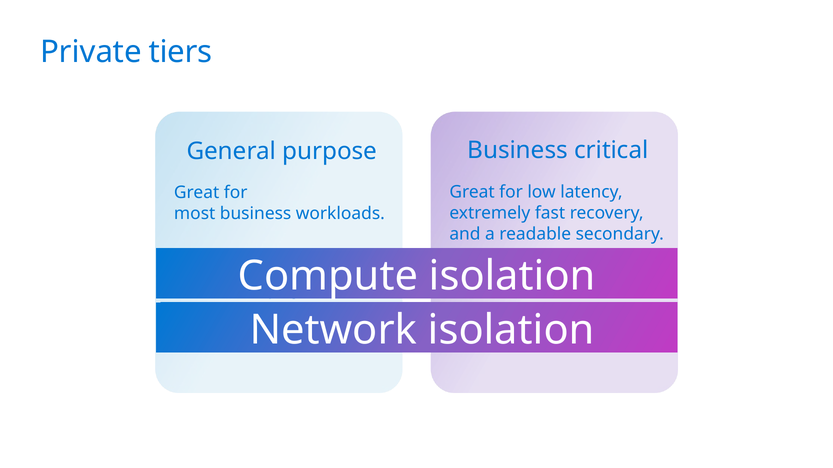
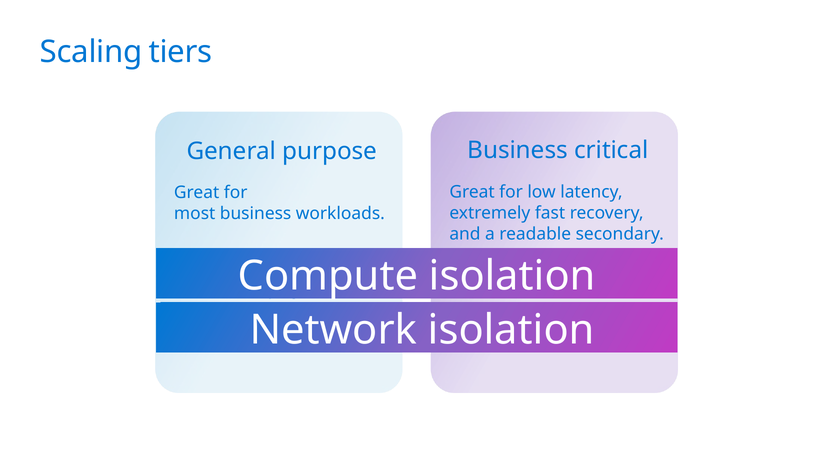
Private: Private -> Scaling (91, 52)
